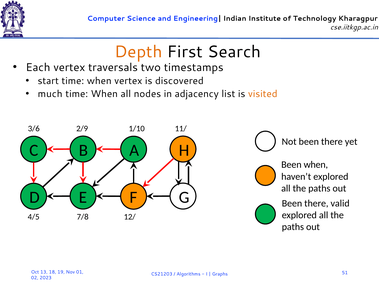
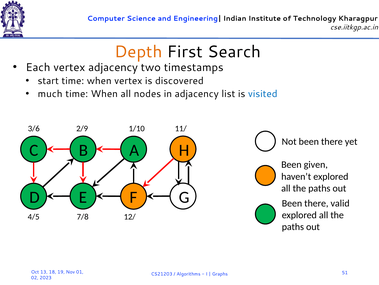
vertex traversals: traversals -> adjacency (113, 67)
visited colour: orange -> blue (263, 94)
Been when: when -> given (316, 164)
